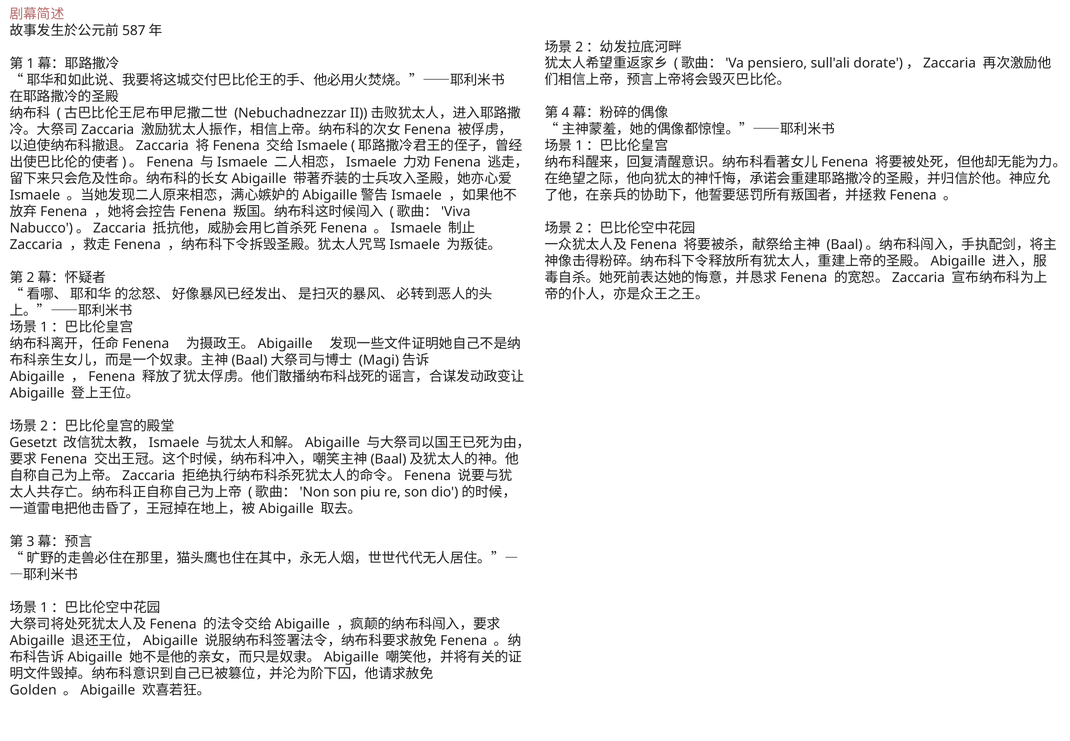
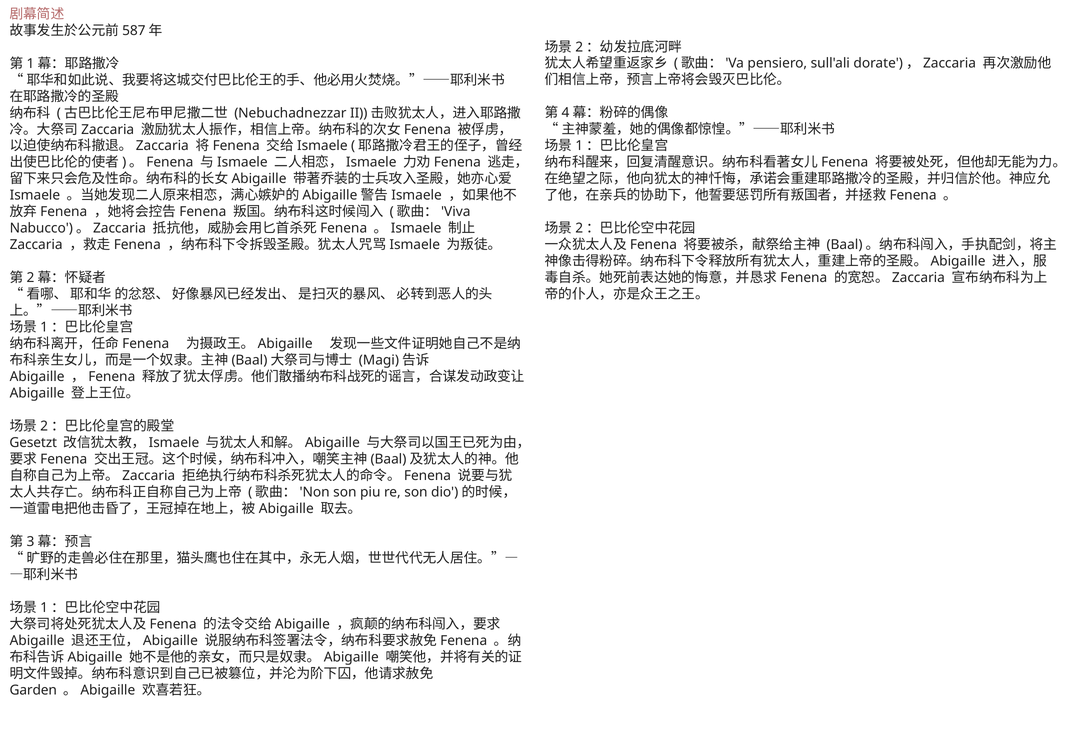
Golden: Golden -> Garden (33, 690)
